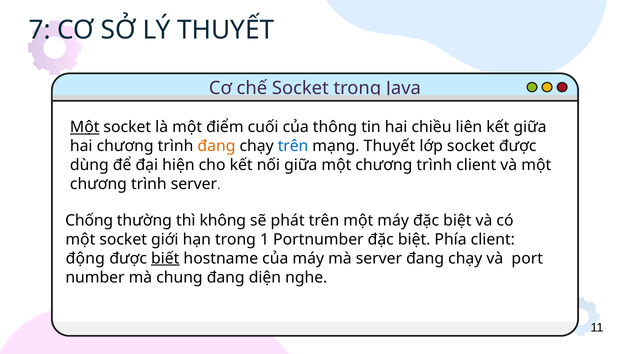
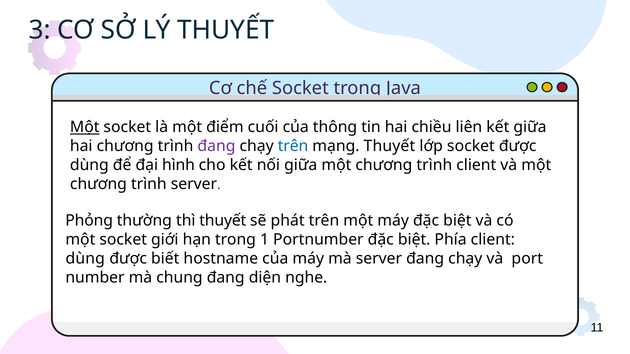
7: 7 -> 3 (40, 30)
đang colour: orange -> purple (216, 146)
hiện: hiện -> hình (179, 165)
Chống: Chống -> Phỏng (89, 221)
thì không: không -> thuyết (223, 221)
động: động -> dùng (85, 259)
biết underline: present -> none (165, 259)
